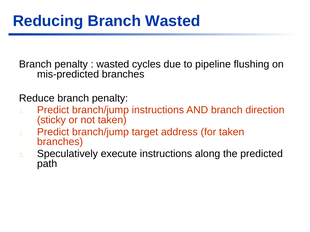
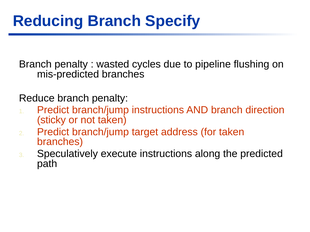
Branch Wasted: Wasted -> Specify (173, 21)
